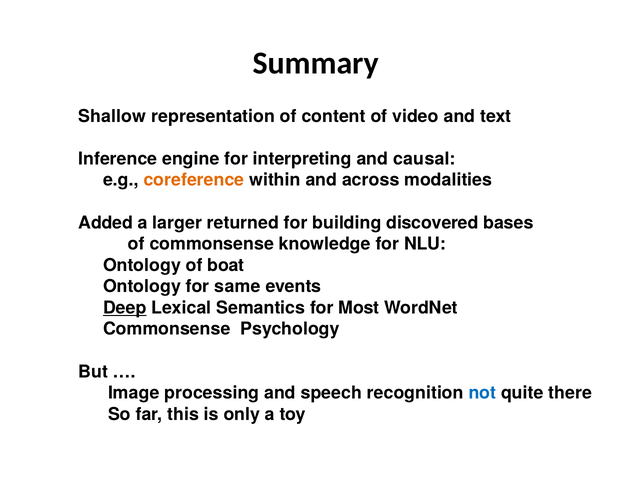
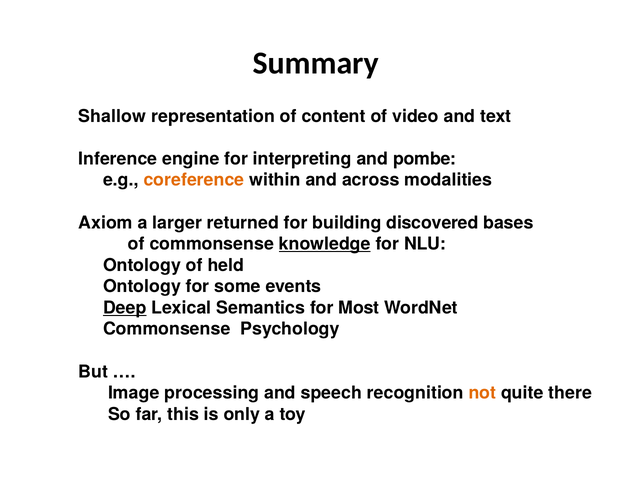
causal: causal -> pombe (425, 159)
Added: Added -> Axiom (106, 223)
knowledge underline: none -> present (325, 244)
boat: boat -> held (226, 265)
same: same -> some (238, 287)
not colour: blue -> orange (482, 393)
